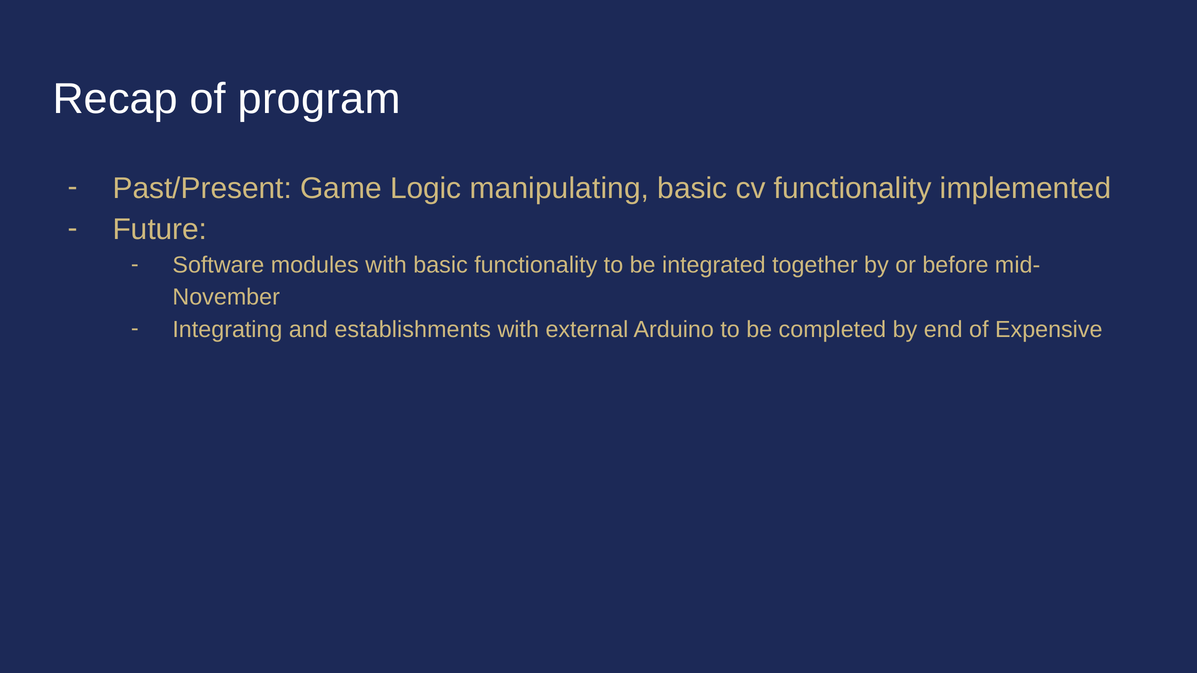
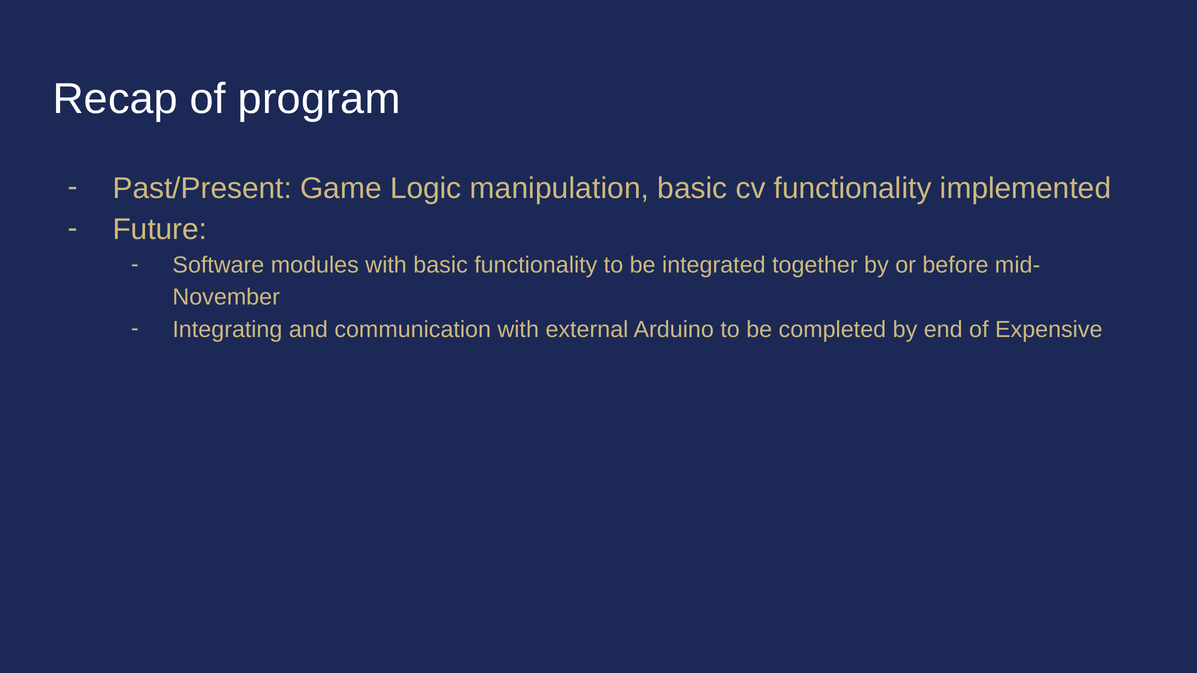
manipulating: manipulating -> manipulation (559, 188)
establishments: establishments -> communication (413, 330)
